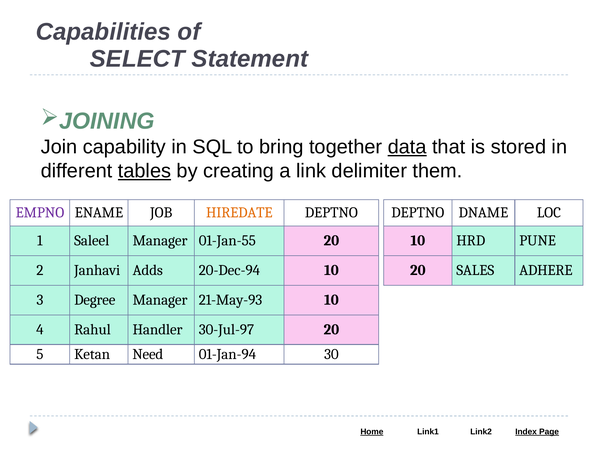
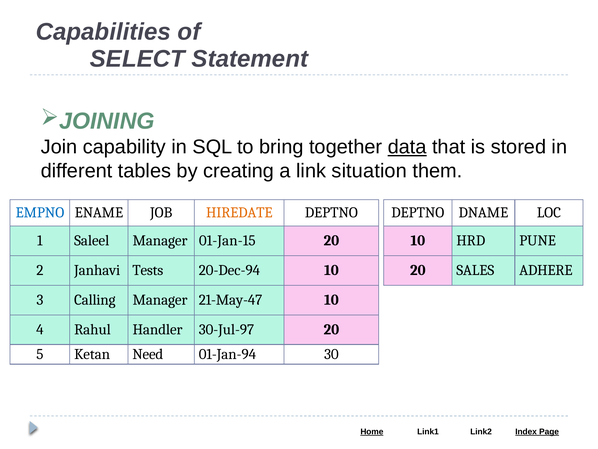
tables underline: present -> none (144, 171)
delimiter: delimiter -> situation (369, 171)
EMPNO colour: purple -> blue (40, 212)
01-Jan-55: 01-Jan-55 -> 01-Jan-15 (227, 240)
Adds: Adds -> Tests (148, 270)
Degree: Degree -> Calling (95, 300)
21-May-93: 21-May-93 -> 21-May-47 (230, 300)
